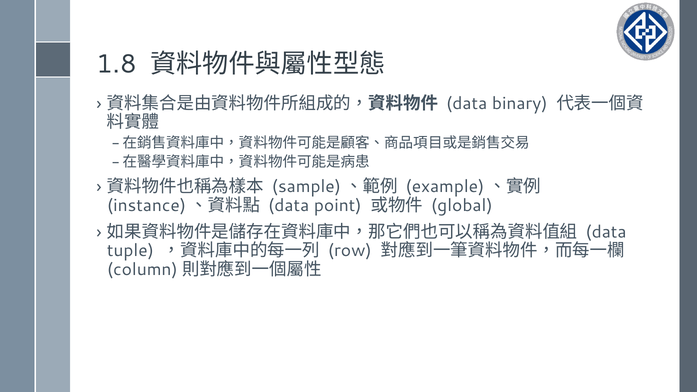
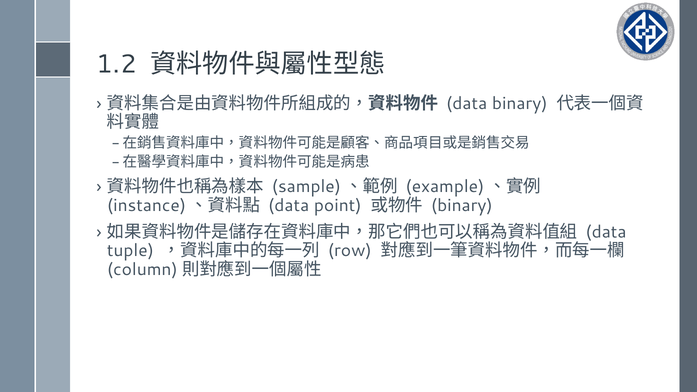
1.8: 1.8 -> 1.2 (117, 64)
global: global -> binary (462, 205)
